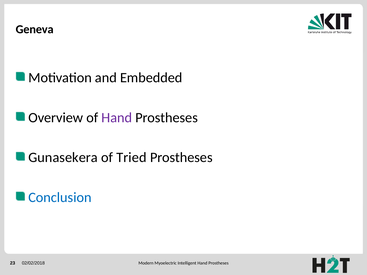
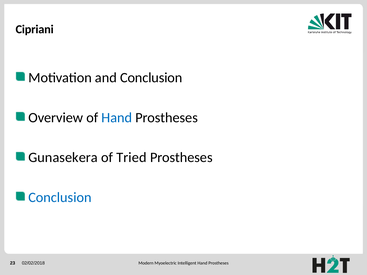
Geneva: Geneva -> Cipriani (35, 29)
and Embedded: Embedded -> Conclusion (151, 78)
Hand colour: purple -> blue (117, 118)
